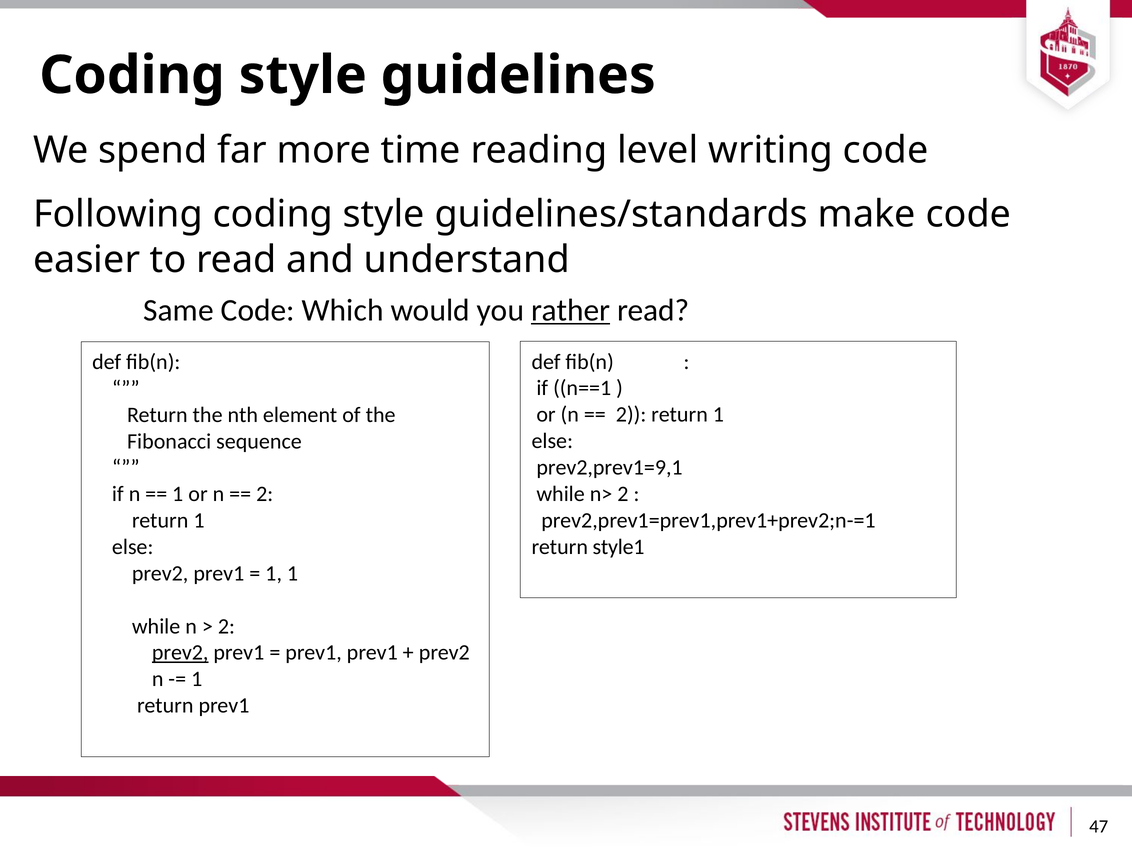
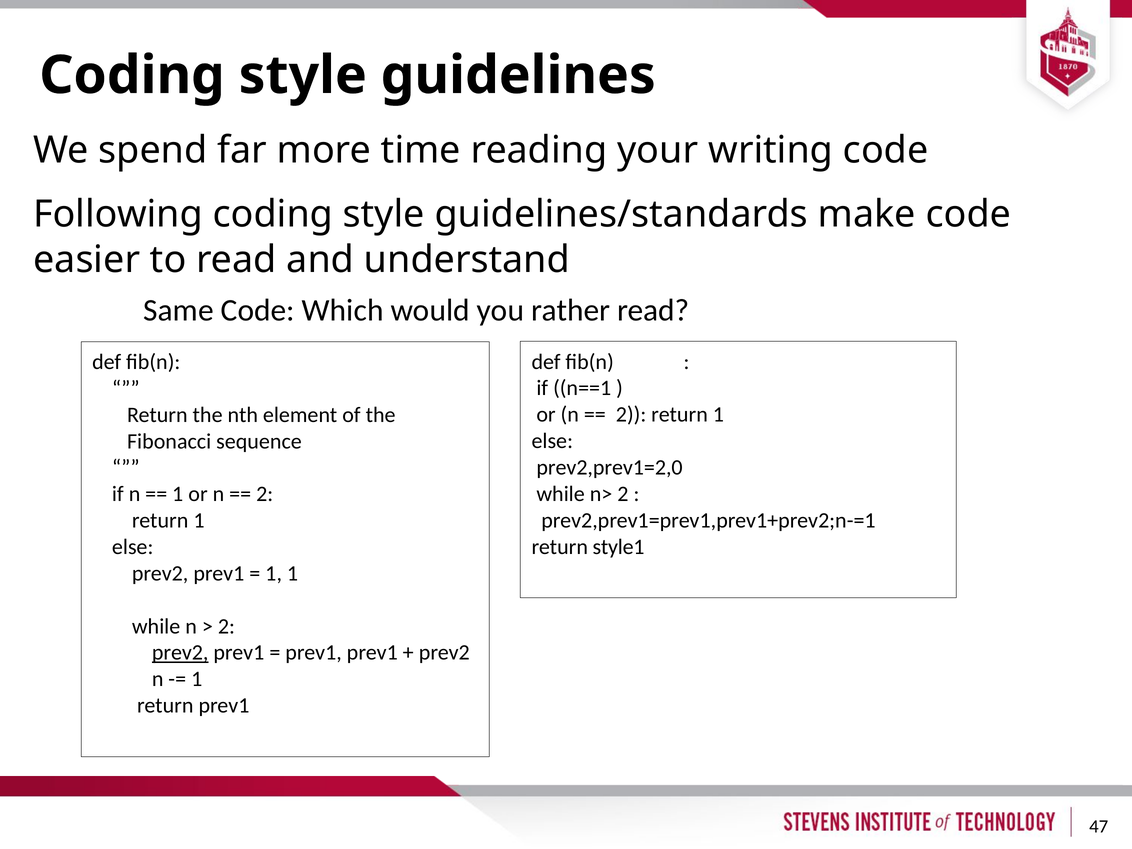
level: level -> your (658, 150)
rather underline: present -> none (571, 310)
prev2,prev1=9,1: prev2,prev1=9,1 -> prev2,prev1=2,0 (610, 467)
